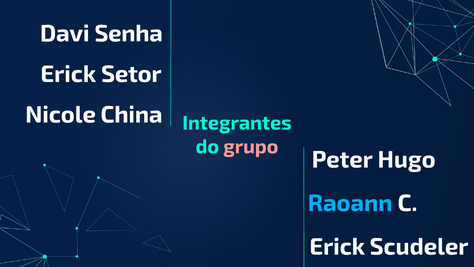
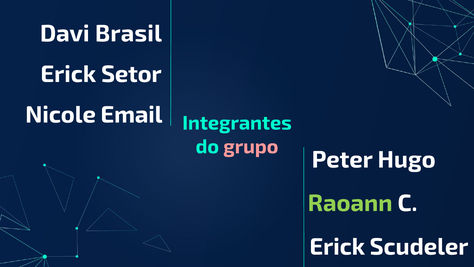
Senha: Senha -> Brasil (128, 34)
China: China -> Email (131, 115)
Raoann colour: light blue -> light green (350, 203)
